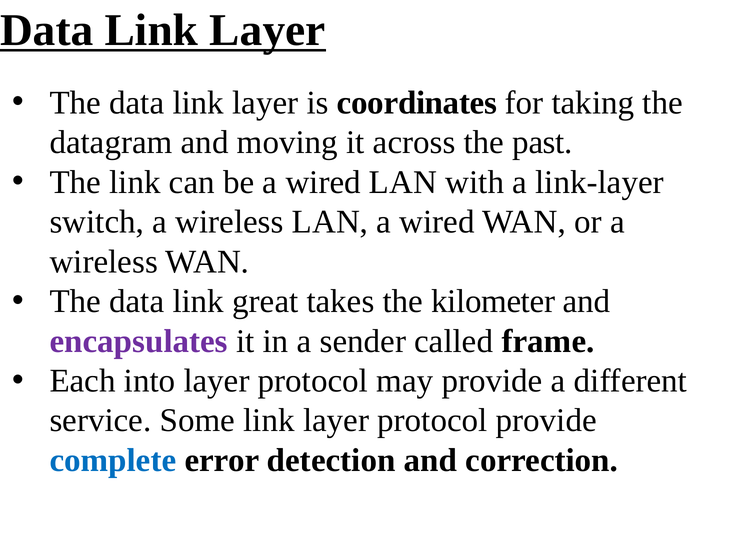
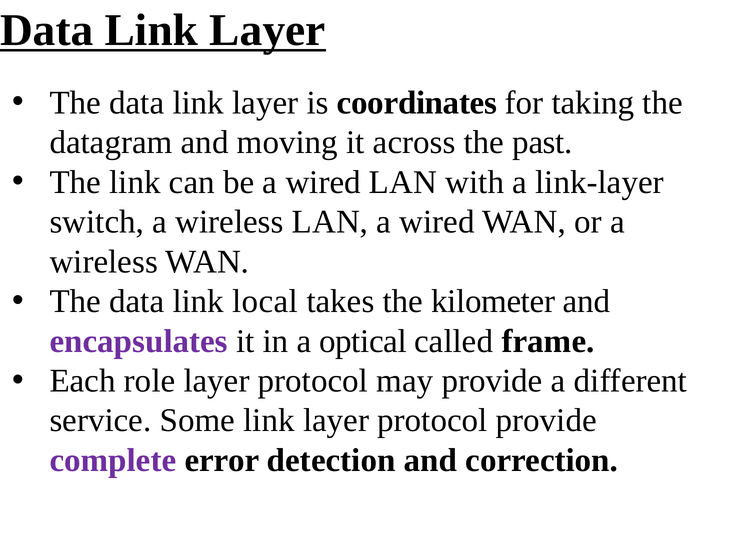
great: great -> local (265, 301)
sender: sender -> optical (363, 341)
into: into -> role (150, 381)
complete colour: blue -> purple (113, 460)
